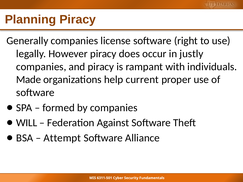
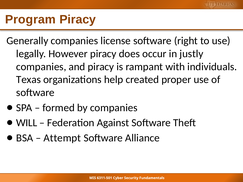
Planning: Planning -> Program (30, 20)
Made: Made -> Texas (29, 80)
current: current -> created (142, 80)
